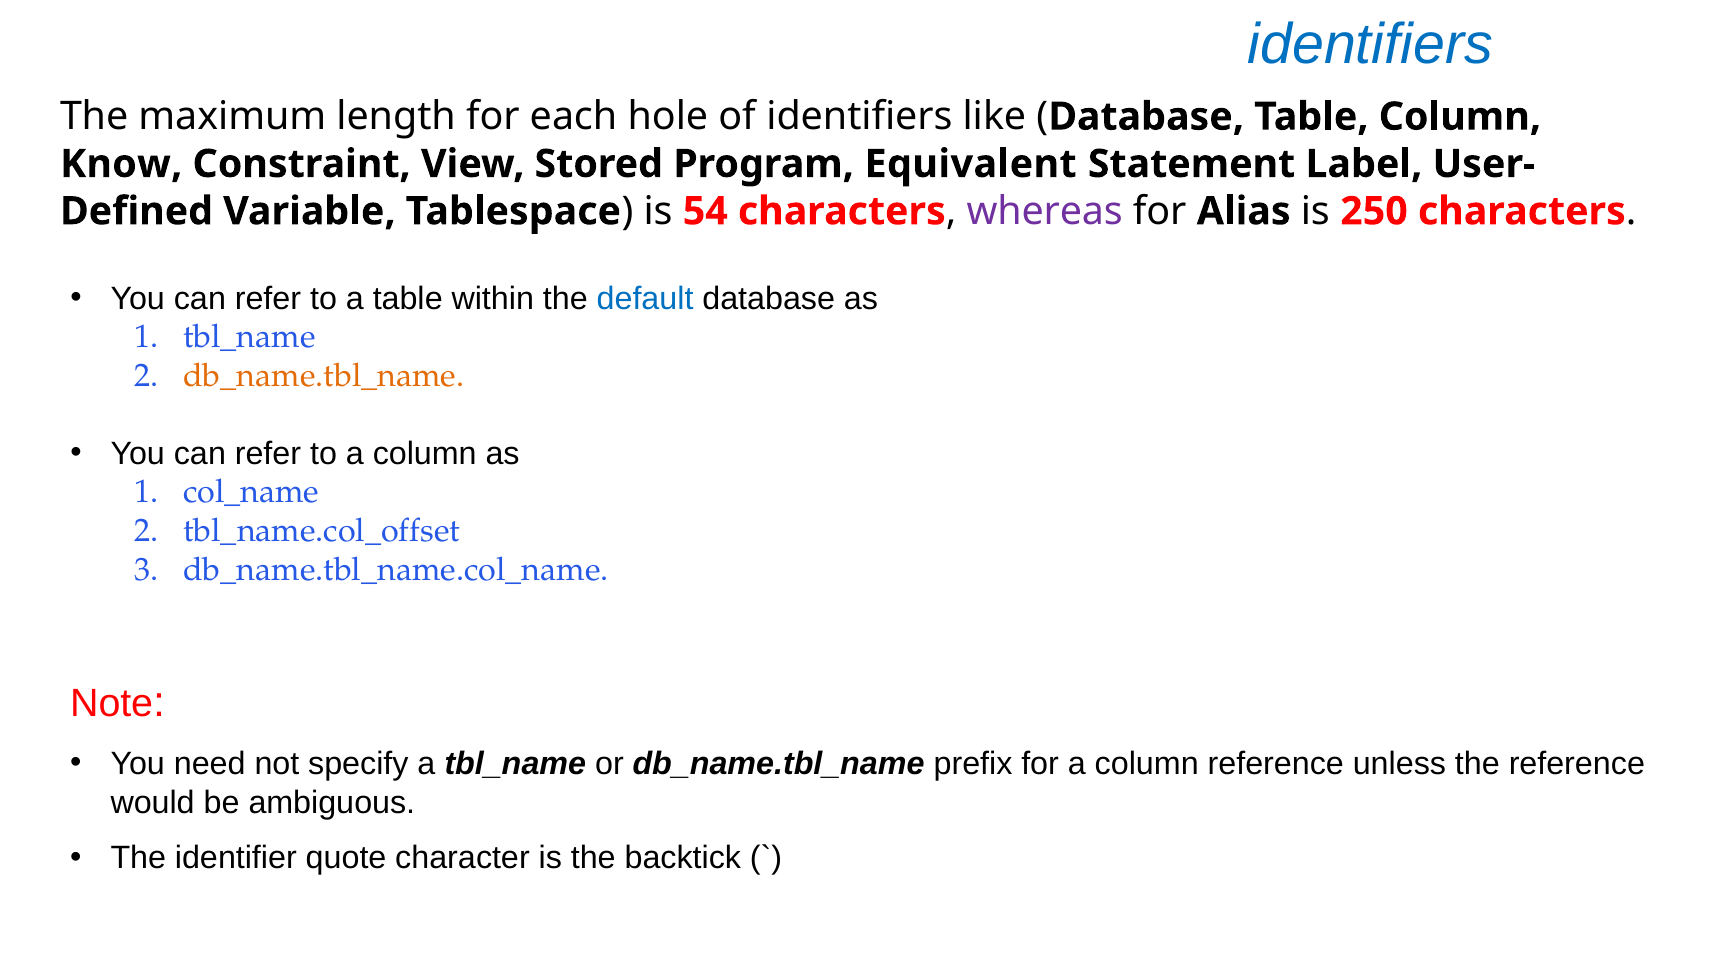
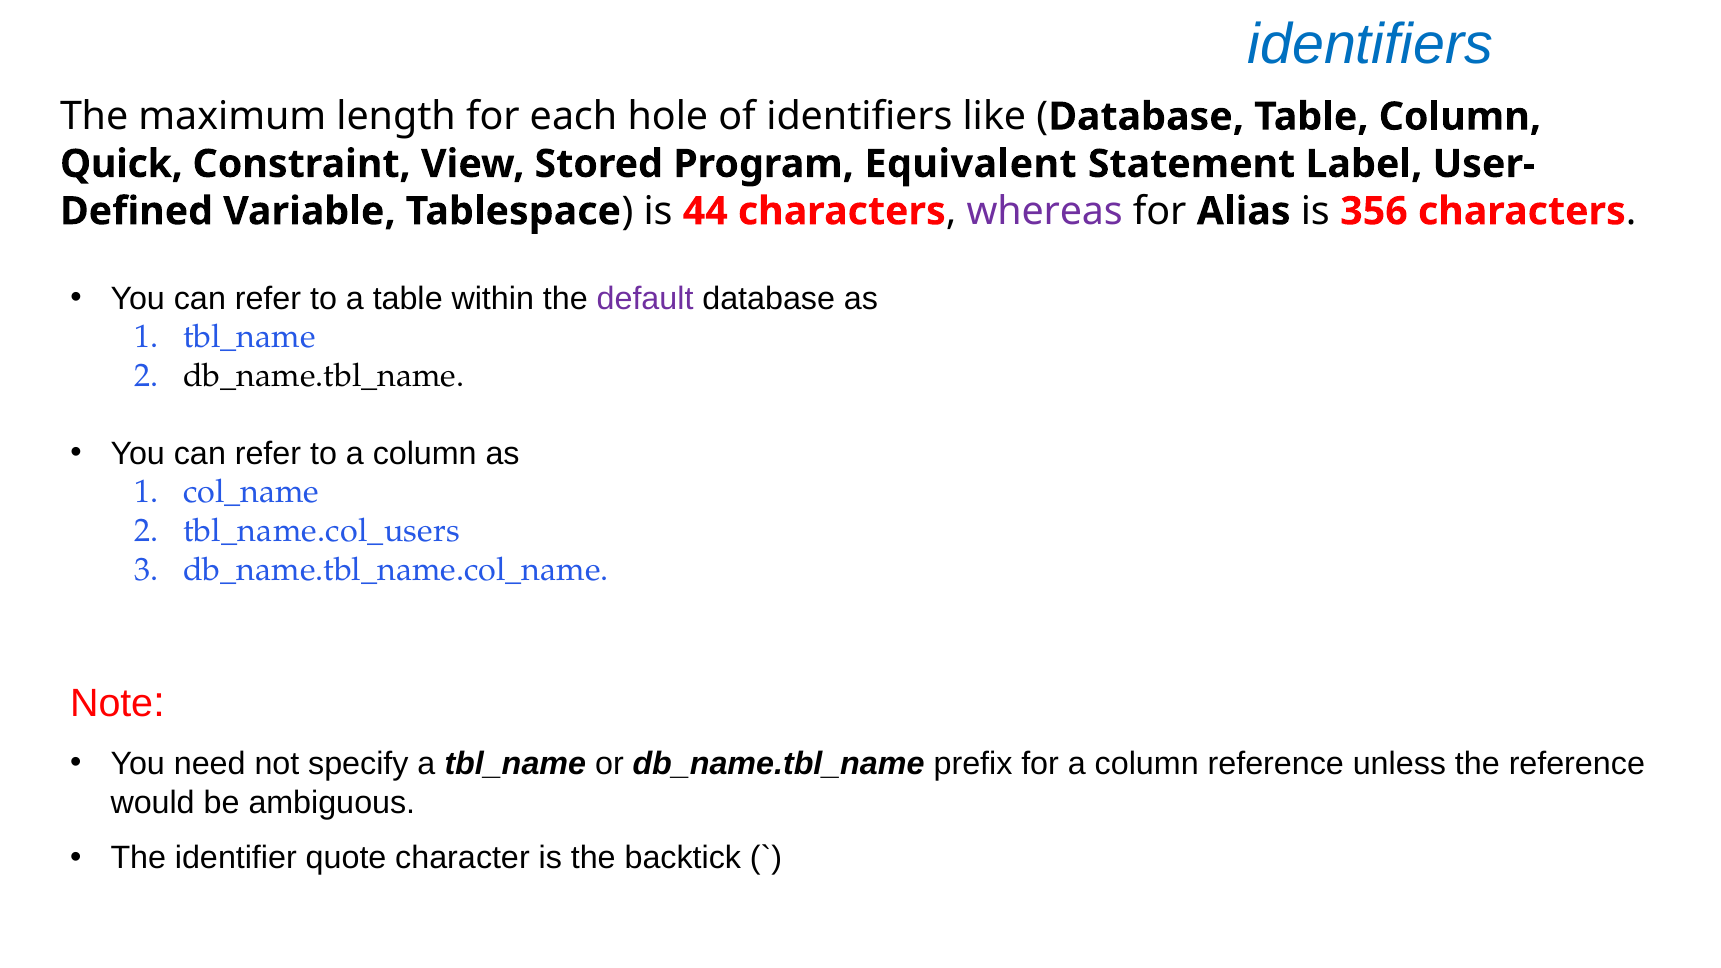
Know: Know -> Quick (121, 164)
54: 54 -> 44 (705, 211)
250: 250 -> 356 (1374, 211)
default colour: blue -> purple (645, 299)
db_name.tbl_name colour: orange -> black (324, 376)
tbl_name.col_offset: tbl_name.col_offset -> tbl_name.col_users (322, 531)
